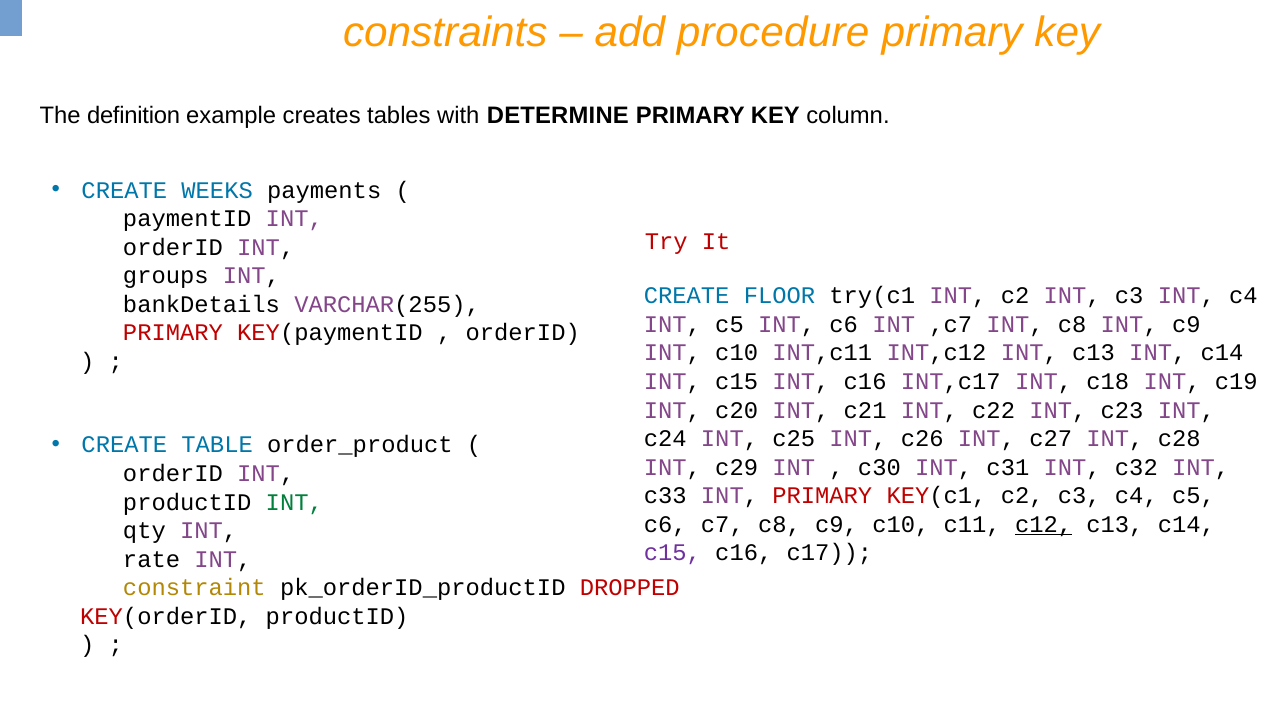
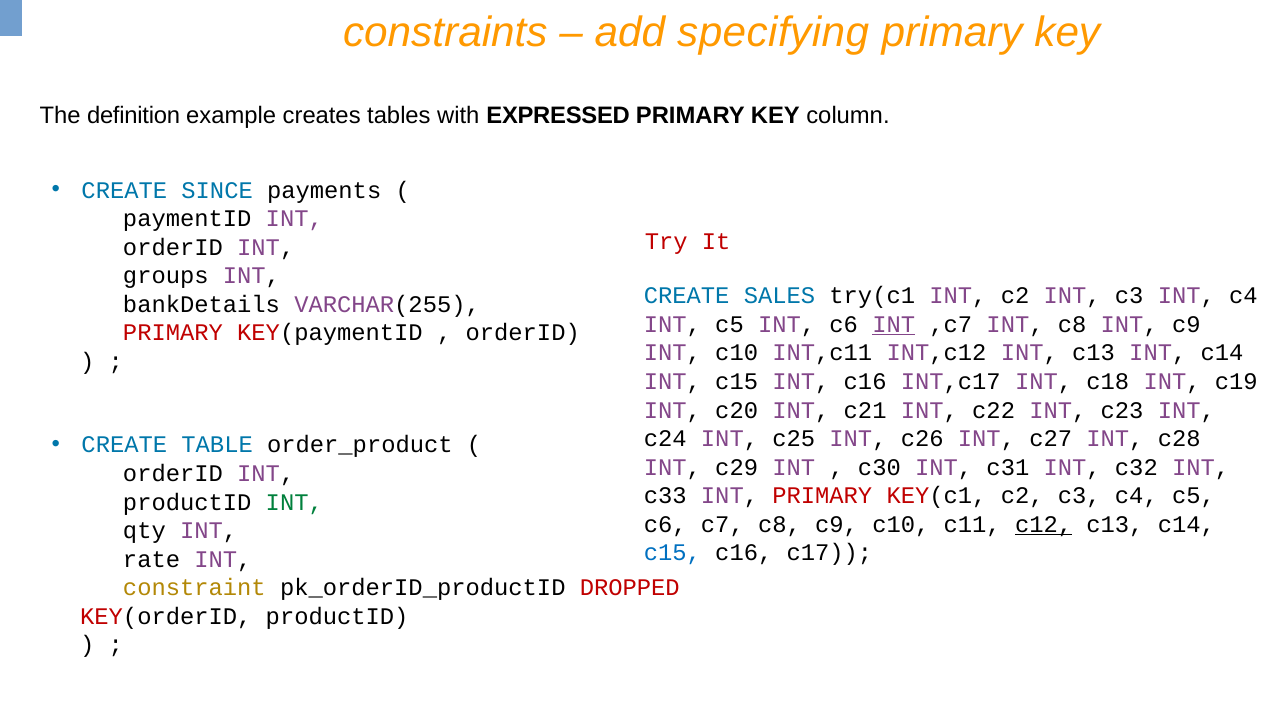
procedure: procedure -> specifying (773, 33)
DETERMINE: DETERMINE -> EXPRESSED (558, 115)
WEEKS: WEEKS -> SINCE (217, 190)
FLOOR: FLOOR -> SALES (779, 296)
INT underline: none -> present (894, 324)
c15 colour: purple -> blue (672, 553)
